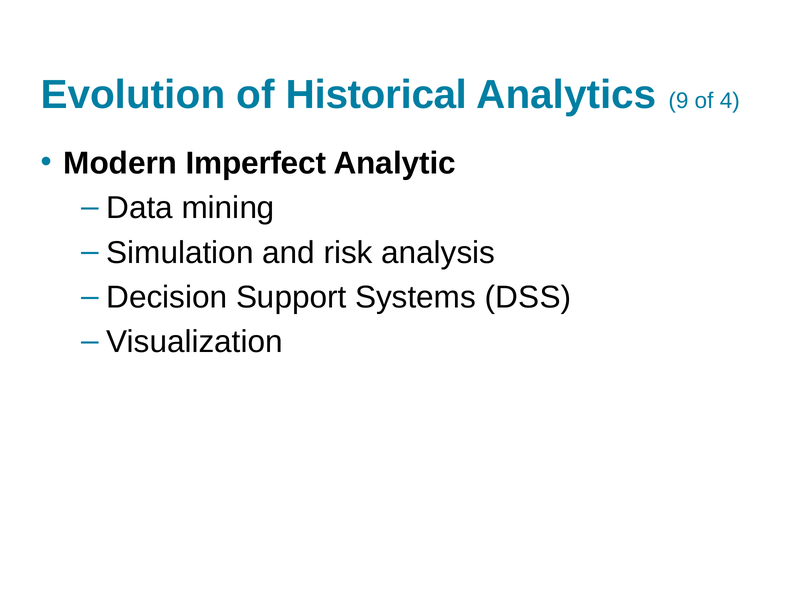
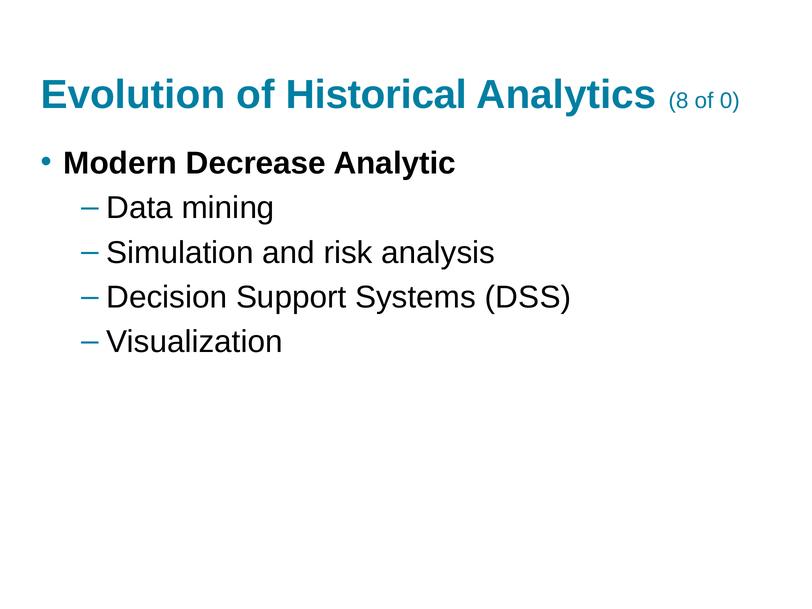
9: 9 -> 8 (678, 101)
4: 4 -> 0 (730, 101)
Imperfect: Imperfect -> Decrease (256, 163)
